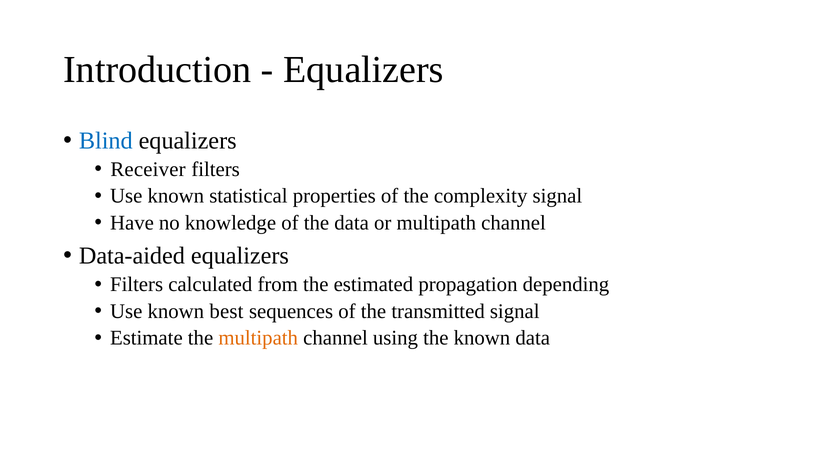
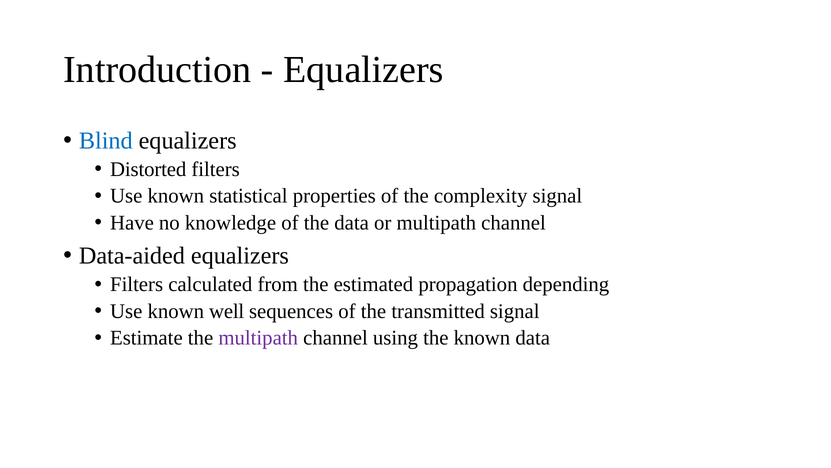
Receiver: Receiver -> Distorted (148, 169)
best: best -> well (227, 311)
multipath colour: orange -> purple (258, 338)
